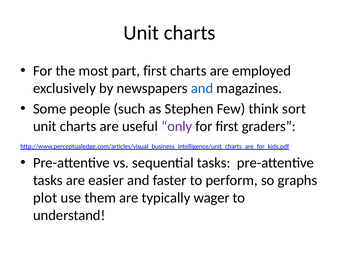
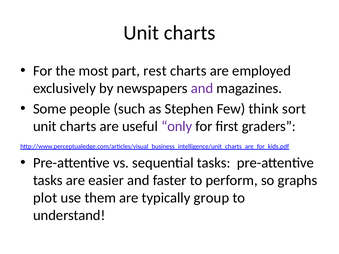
part first: first -> rest (155, 71)
and colour: blue -> purple (202, 88)
wager: wager -> group (211, 198)
